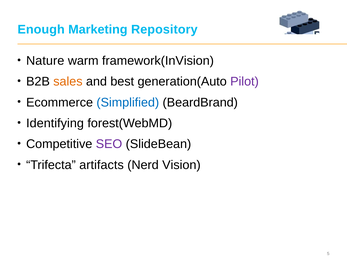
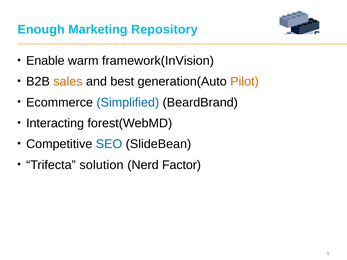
Nature: Nature -> Enable (45, 61)
Pilot colour: purple -> orange (244, 82)
Identifying: Identifying -> Interacting (55, 123)
SEO colour: purple -> blue (109, 144)
artifacts: artifacts -> solution (102, 165)
Vision: Vision -> Factor (181, 165)
